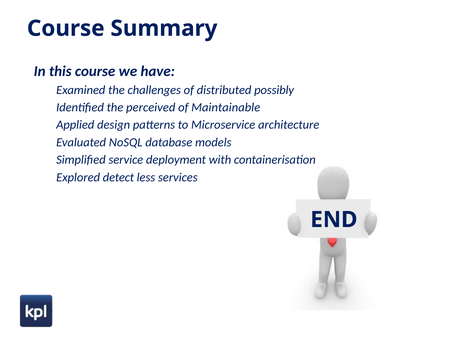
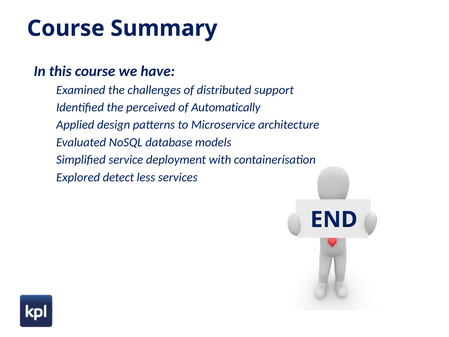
possibly: possibly -> support (274, 90)
Maintainable: Maintainable -> Automatically (226, 107)
